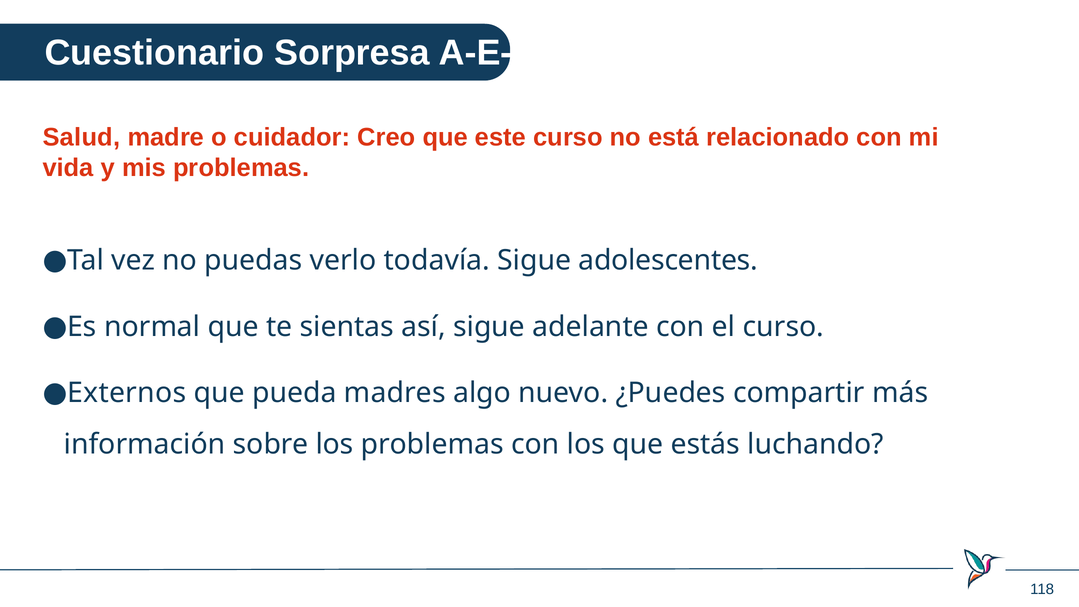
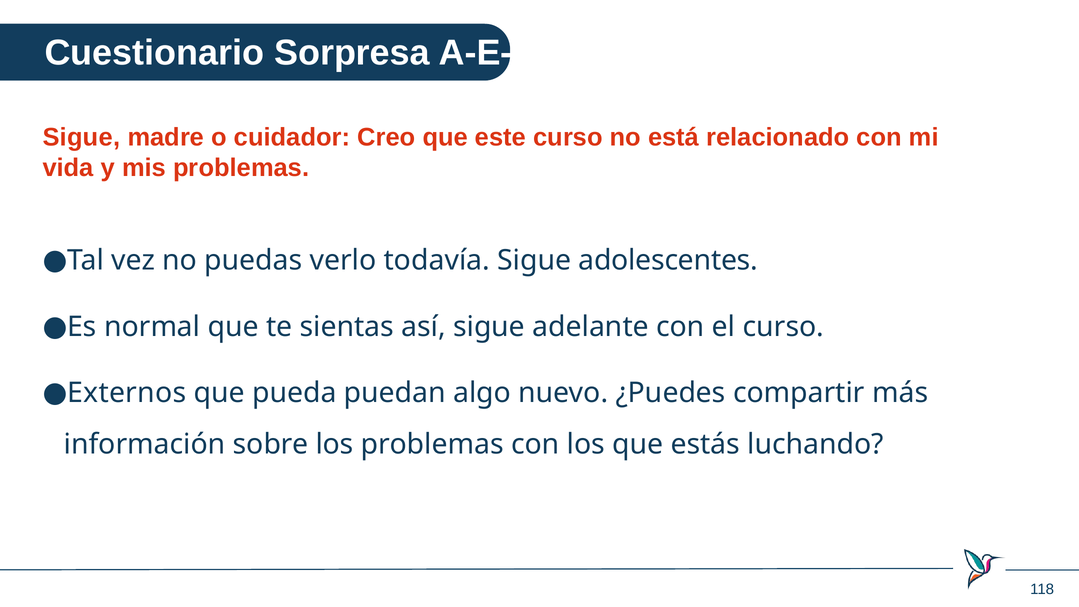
Salud: Salud -> Sigue (81, 137)
madres: madres -> puedan (395, 393)
